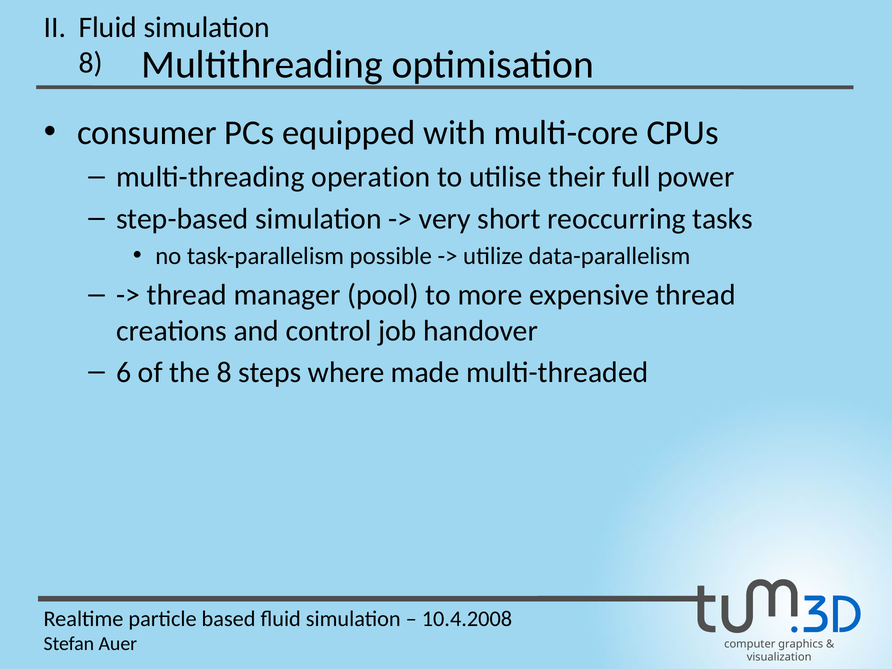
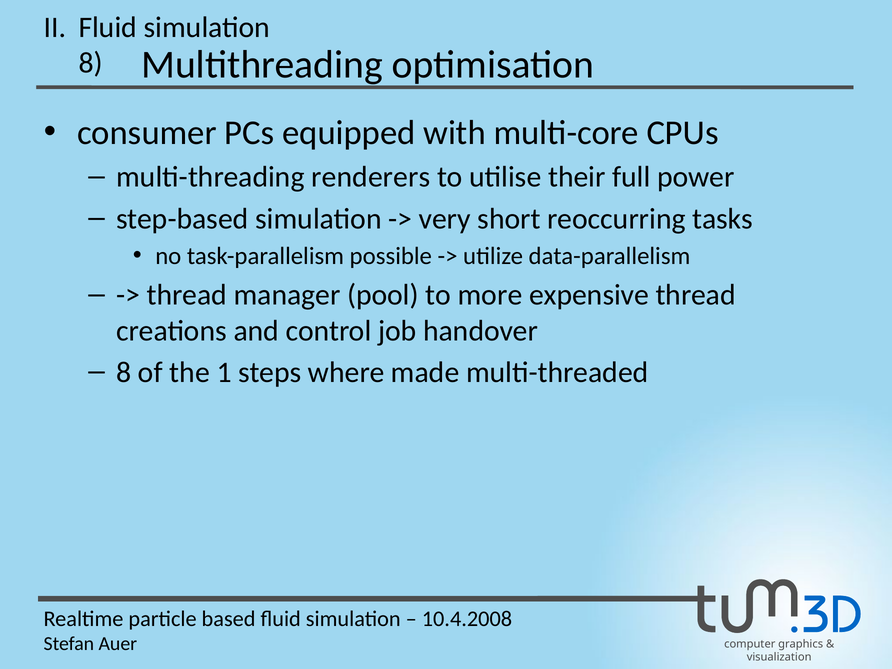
operation: operation -> renderers (371, 177)
6: 6 -> 8 (124, 372)
the 8: 8 -> 1 (224, 372)
